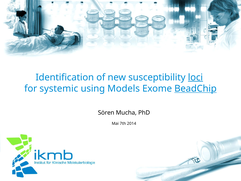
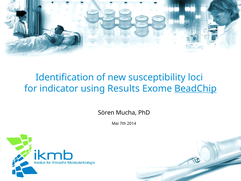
loci underline: present -> none (195, 77)
systemic: systemic -> indicator (59, 88)
Models: Models -> Results (124, 88)
